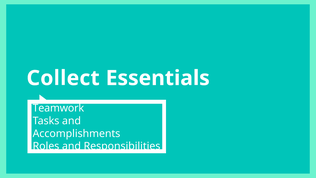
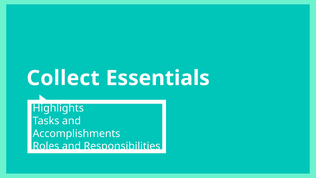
Teamwork: Teamwork -> Highlights (58, 108)
